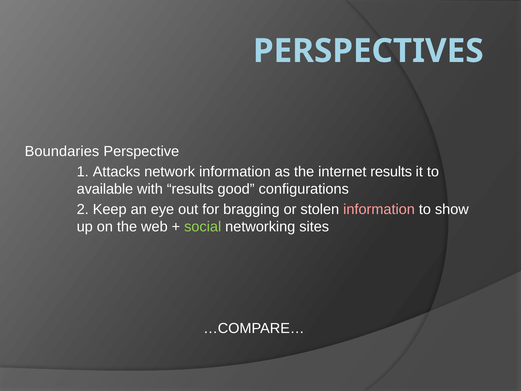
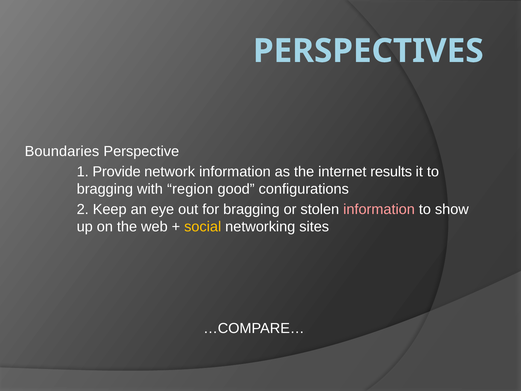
Attacks: Attacks -> Provide (117, 172)
available: available -> bragging (105, 189)
with results: results -> region (190, 189)
social colour: light green -> yellow (203, 227)
